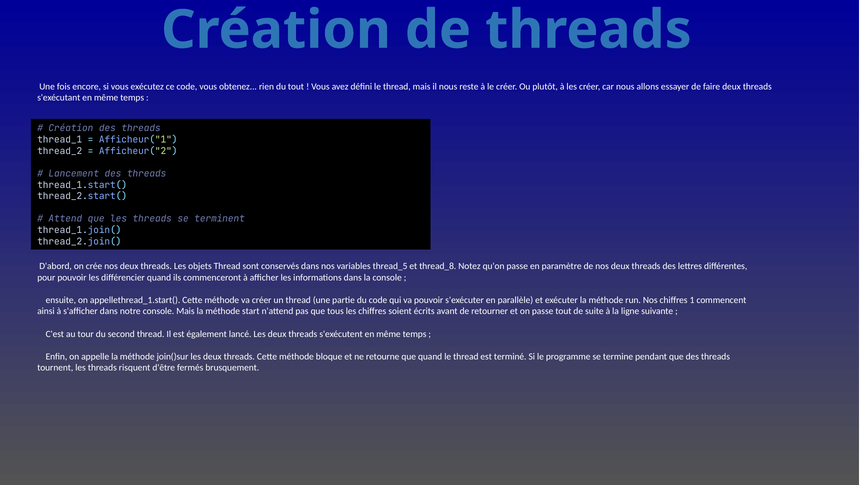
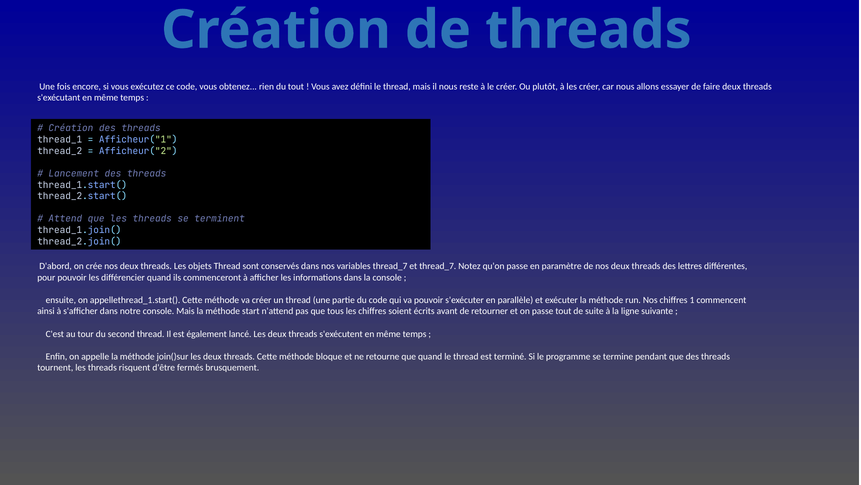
variables thread_5: thread_5 -> thread_7 (390, 266)
et thread_8: thread_8 -> thread_7 (438, 266)
